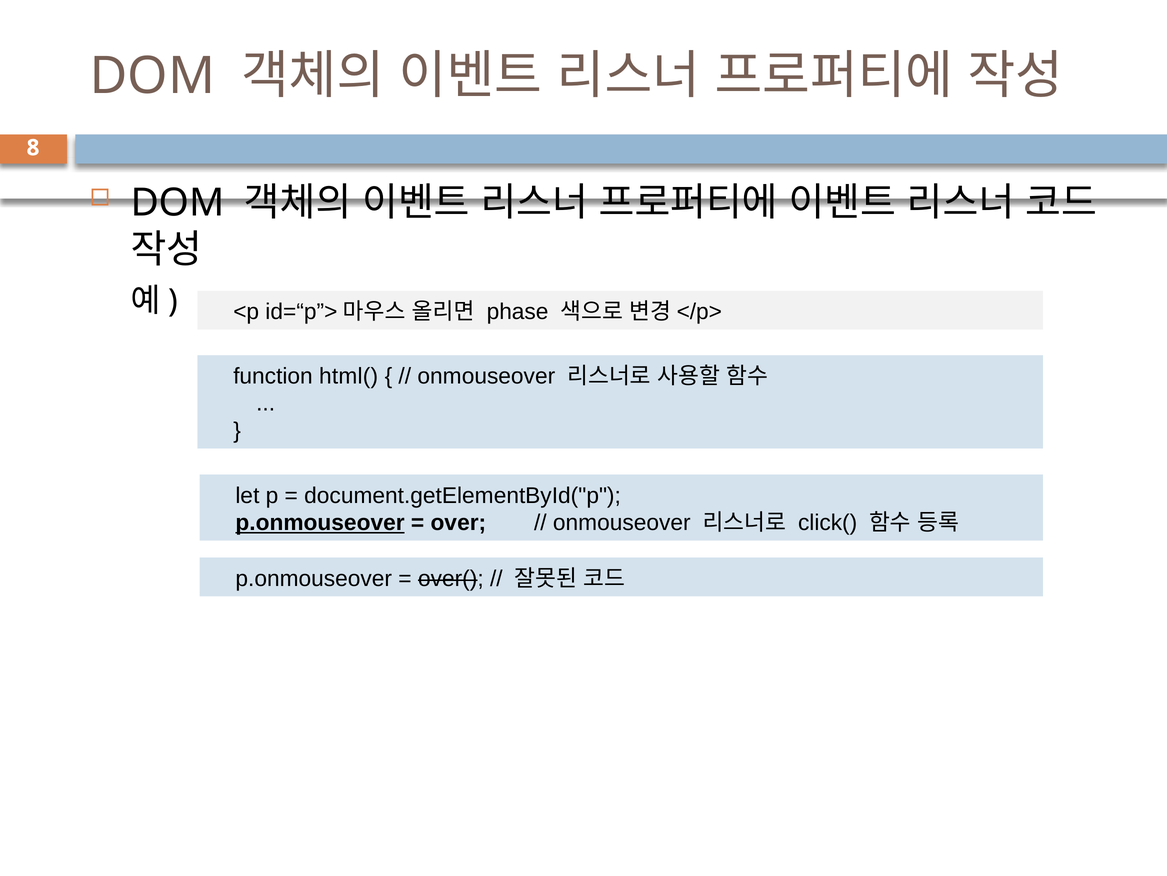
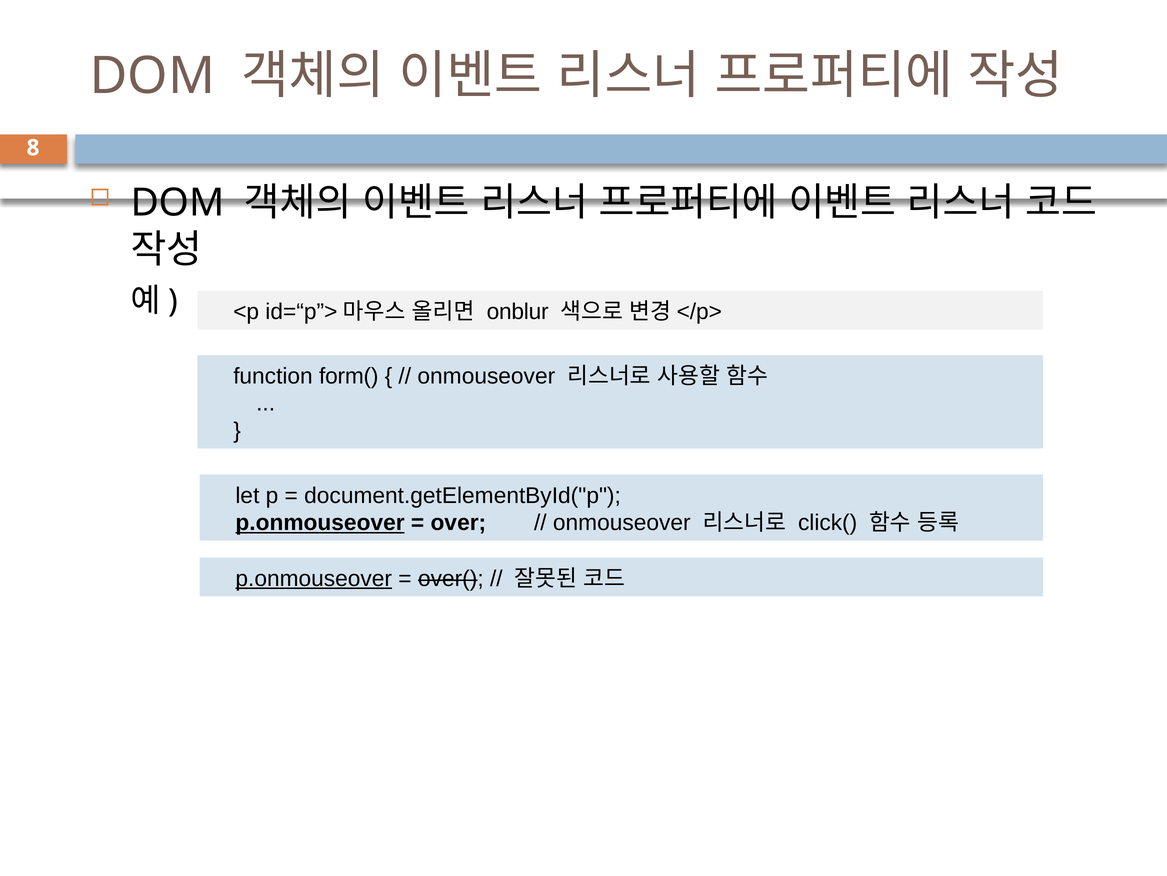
phase: phase -> onblur (518, 312)
html(: html( -> form( (349, 376)
p.onmouseover underline: none -> present (314, 578)
